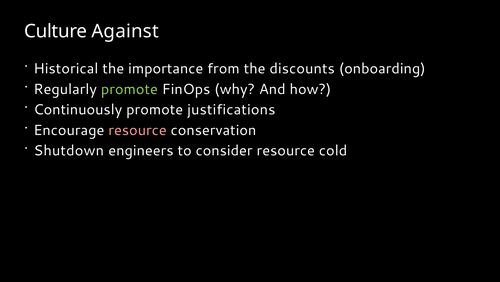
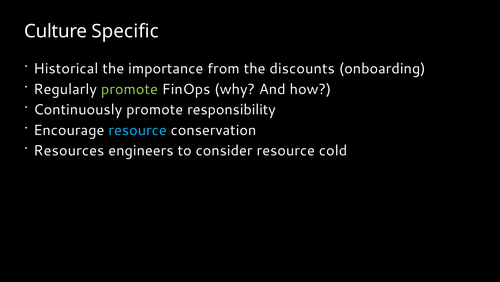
Against: Against -> Specific (125, 31)
justifications: justifications -> responsibility (231, 110)
resource colour: pink -> light blue (138, 130)
Shutdown: Shutdown -> Resources (69, 150)
